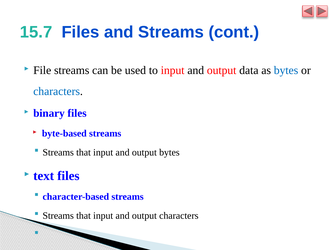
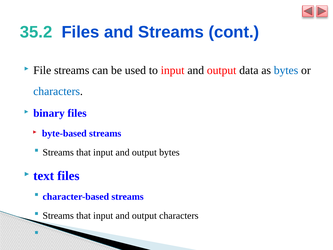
15.7: 15.7 -> 35.2 (36, 32)
